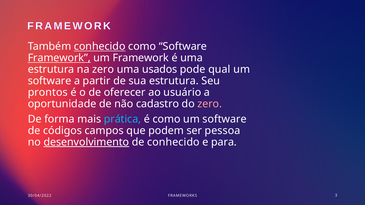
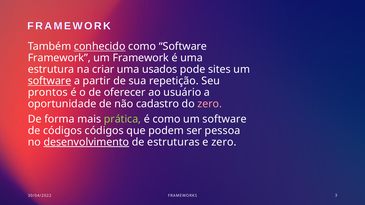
Framework underline: present -> none (59, 58)
na zero: zero -> criar (103, 70)
qual: qual -> sites (219, 70)
software underline: none -> present (50, 81)
sua estrutura: estrutura -> repetição (174, 81)
prática colour: light blue -> light green (122, 119)
códigos campos: campos -> códigos (104, 131)
de conhecido: conhecido -> estruturas (173, 142)
e para: para -> zero (224, 142)
